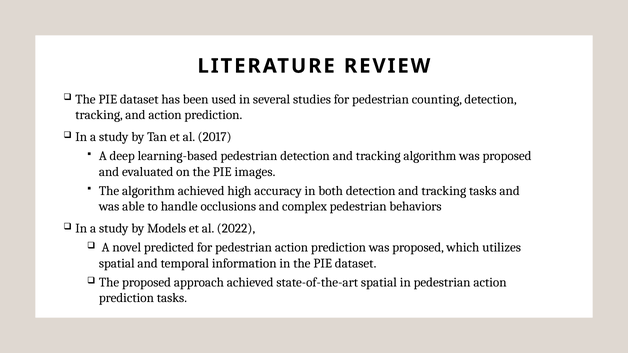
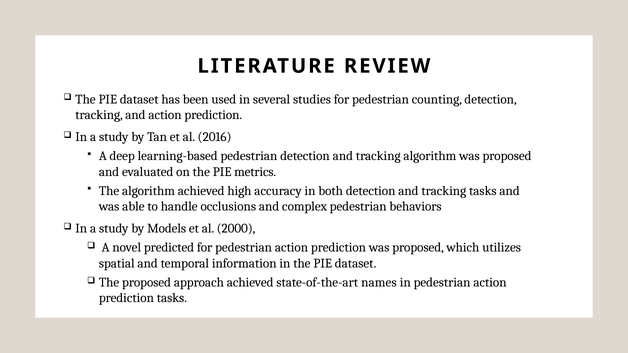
2017: 2017 -> 2016 (215, 137)
images: images -> metrics (255, 172)
2022: 2022 -> 2000 (236, 229)
state-of-the-art spatial: spatial -> names (379, 282)
